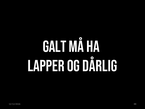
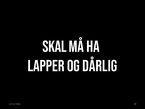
GALT: GALT -> SKAL (55, 47)
